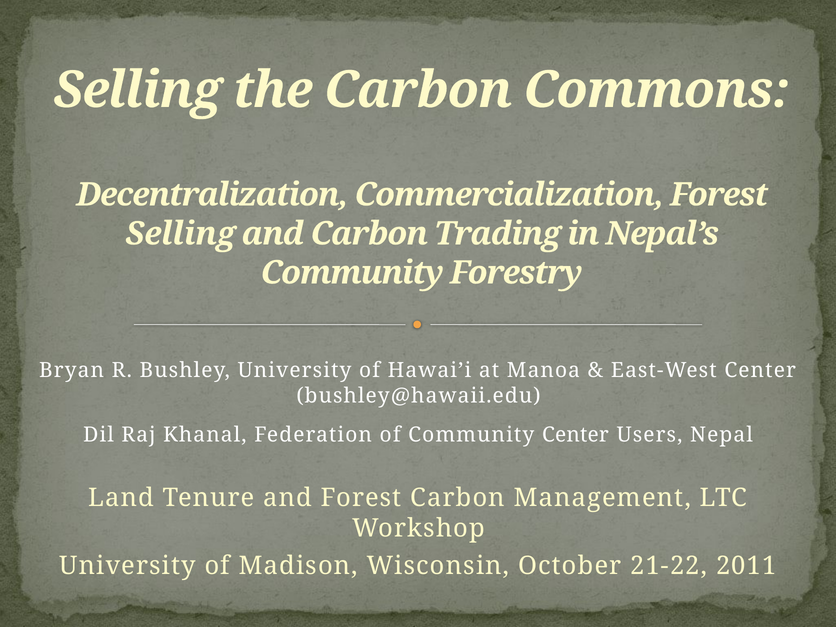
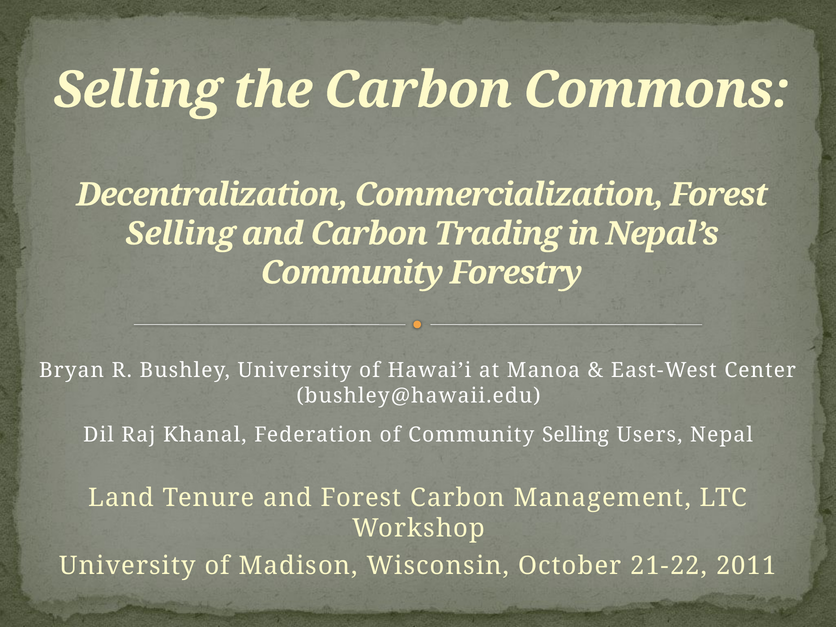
Community Center: Center -> Selling (575, 435)
